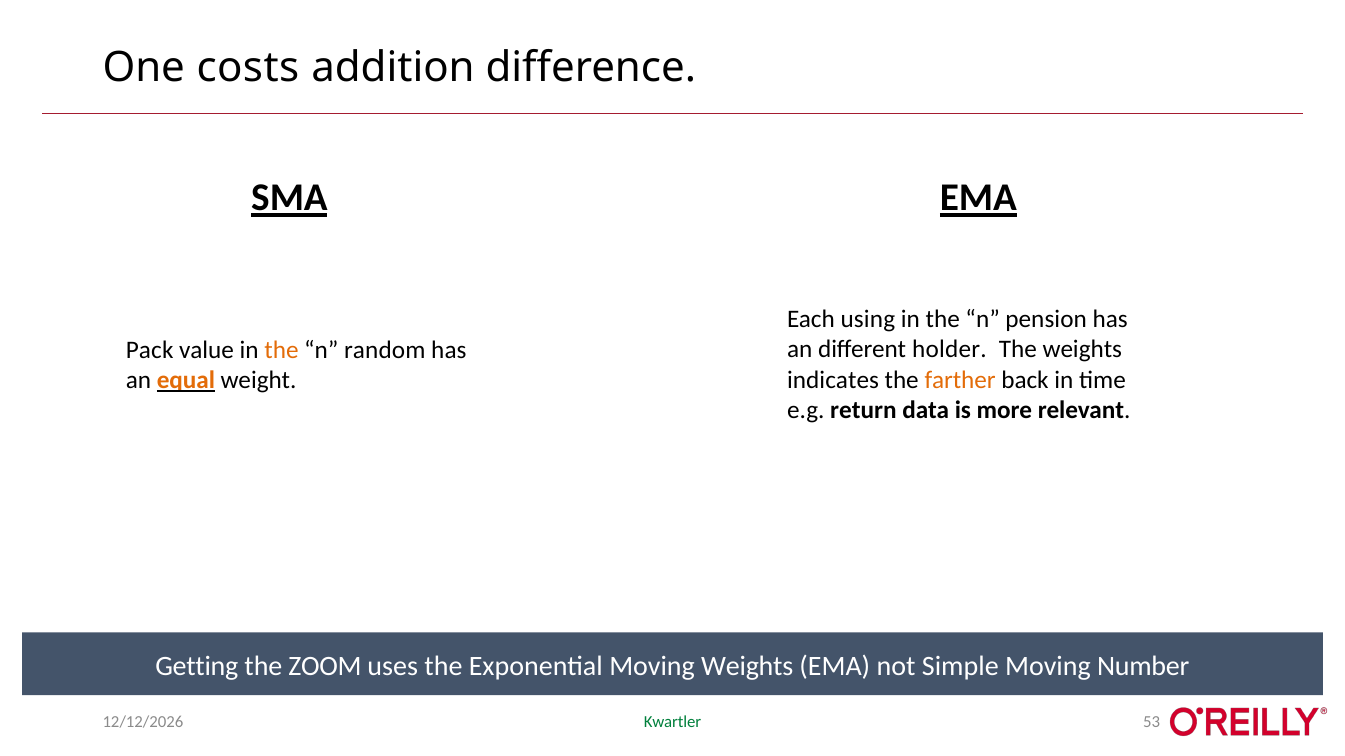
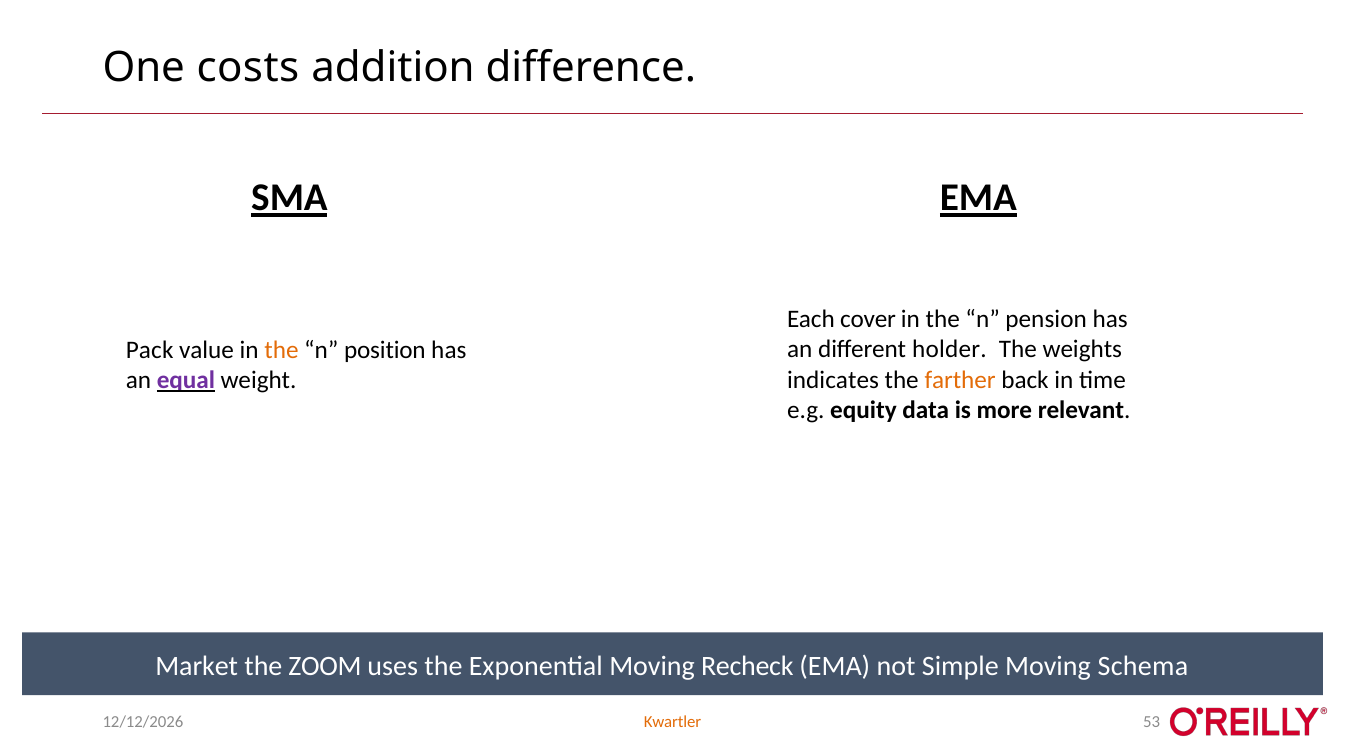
using: using -> cover (868, 319)
random: random -> position (385, 350)
equal colour: orange -> purple (186, 380)
return: return -> equity (863, 410)
Getting: Getting -> Market (197, 666)
Moving Weights: Weights -> Recheck (747, 666)
Number: Number -> Schema (1143, 666)
Kwartler colour: green -> orange (672, 722)
